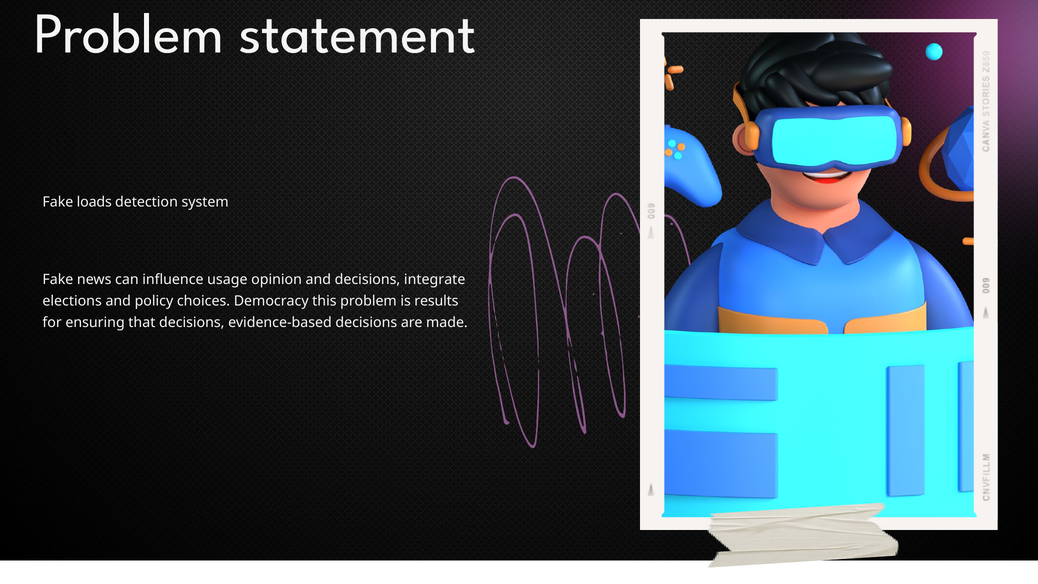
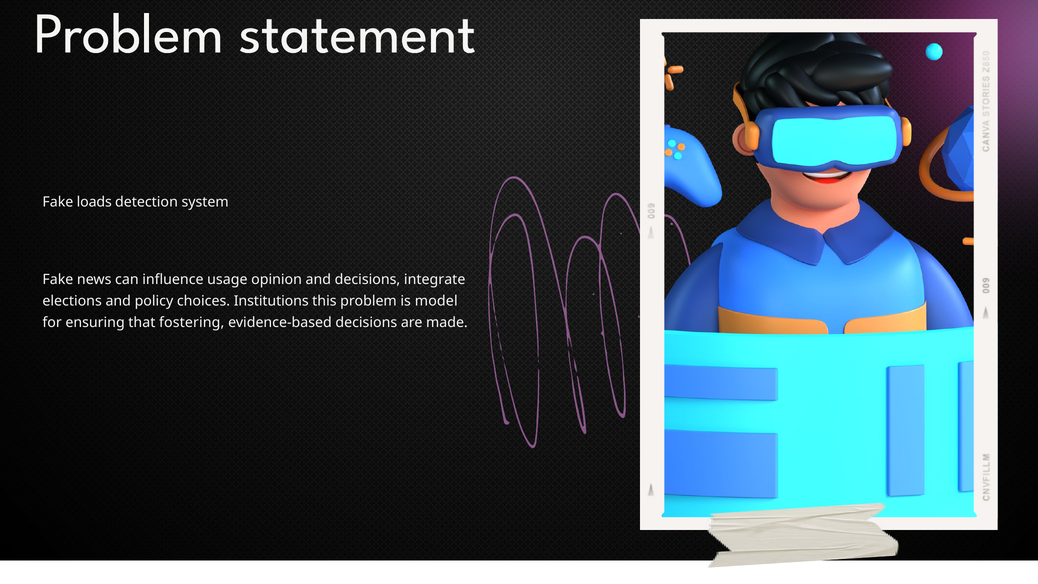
Democracy: Democracy -> Institutions (271, 301)
results: results -> model (436, 301)
that decisions: decisions -> fostering (192, 322)
